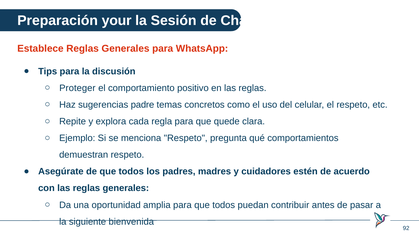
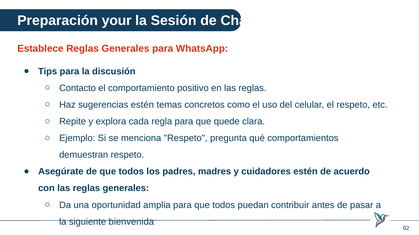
Proteger: Proteger -> Contacto (78, 88)
sugerencias padre: padre -> estén (142, 105)
